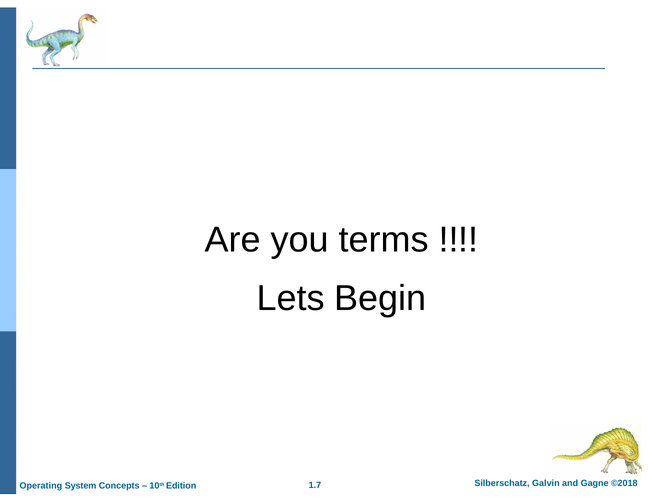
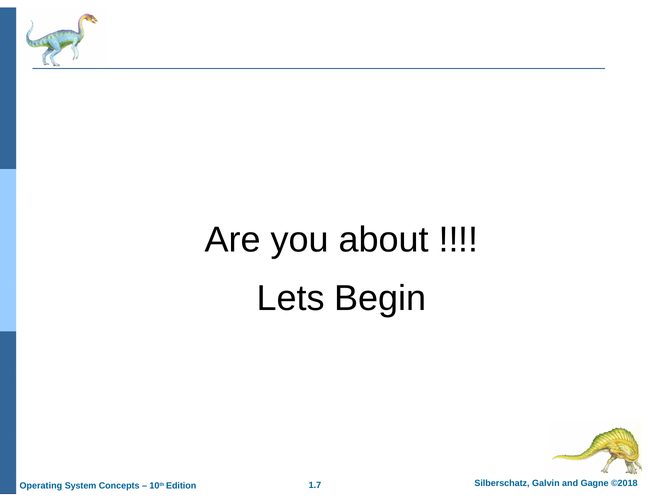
terms: terms -> about (384, 240)
